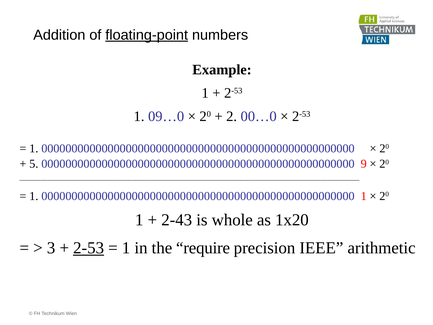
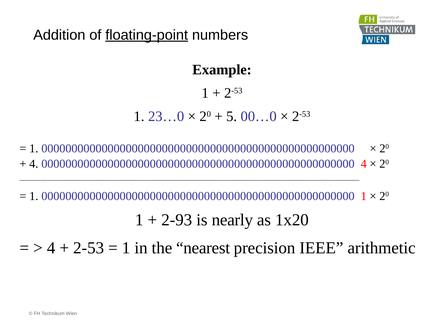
09…0: 09…0 -> 23…0 (166, 116)
2: 2 -> 5 (232, 116)
5: 5 -> 4 (34, 164)
0000000000000000000000000000000000000000000000000000 9: 9 -> 4 (364, 164)
2-43: 2-43 -> 2-93 (177, 220)
whole: whole -> nearly (232, 220)
3: 3 -> 4 (51, 248)
2-53 underline: present -> none (89, 248)
require: require -> nearest (203, 248)
